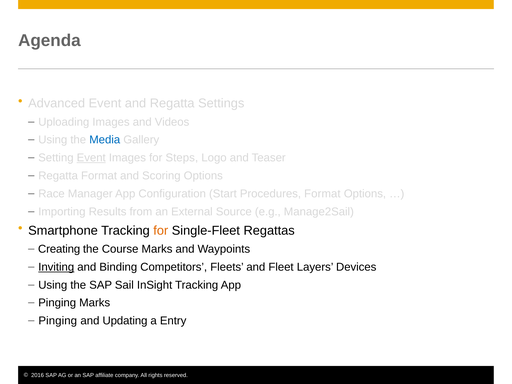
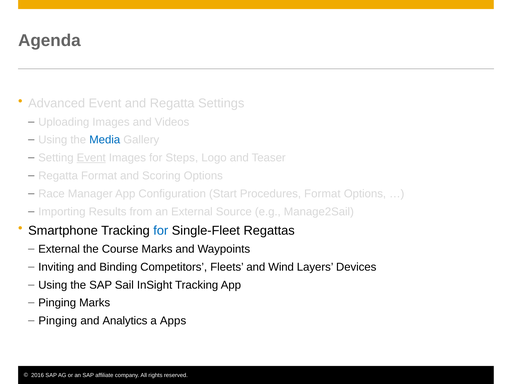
for colour: orange -> blue (161, 230)
Creating: Creating -> External (59, 249)
Inviting underline: present -> none (56, 267)
Fleet: Fleet -> Wind (281, 267)
Updating: Updating -> Analytics (125, 321)
Entry: Entry -> Apps (173, 321)
